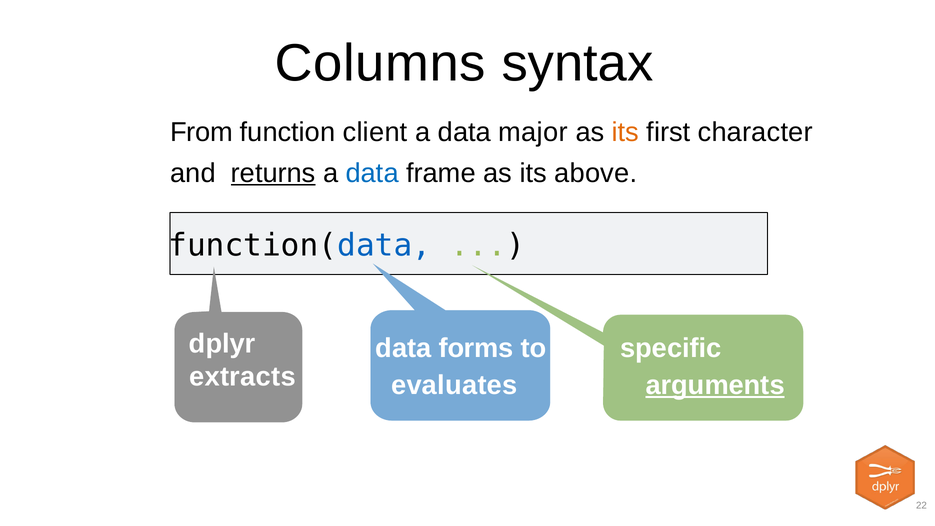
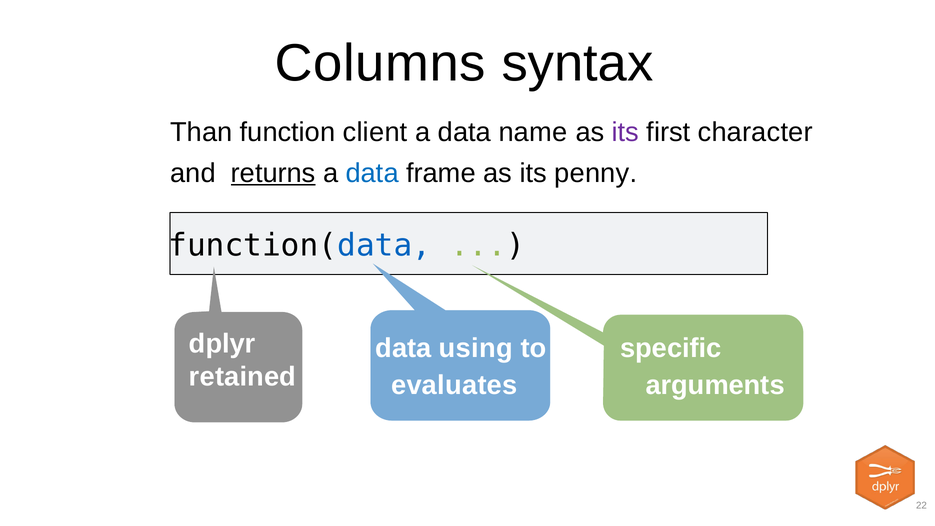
From: From -> Than (201, 132)
major: major -> name (533, 132)
its colour: orange -> purple (625, 132)
above: above -> penny (596, 173)
forms: forms -> using (476, 348)
extracts: extracts -> retained (242, 377)
arguments underline: present -> none (715, 385)
